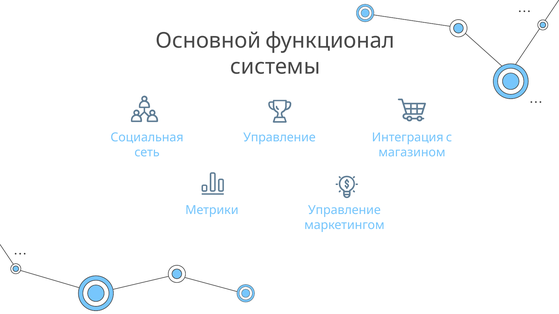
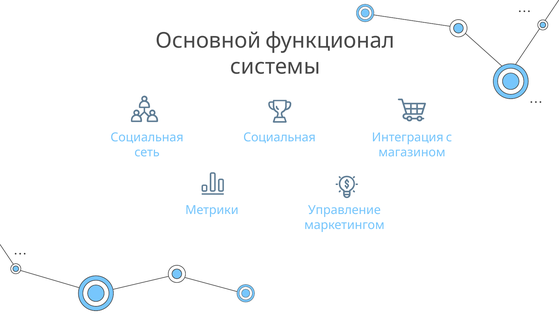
Управление: Управление -> Социальная (279, 138)
